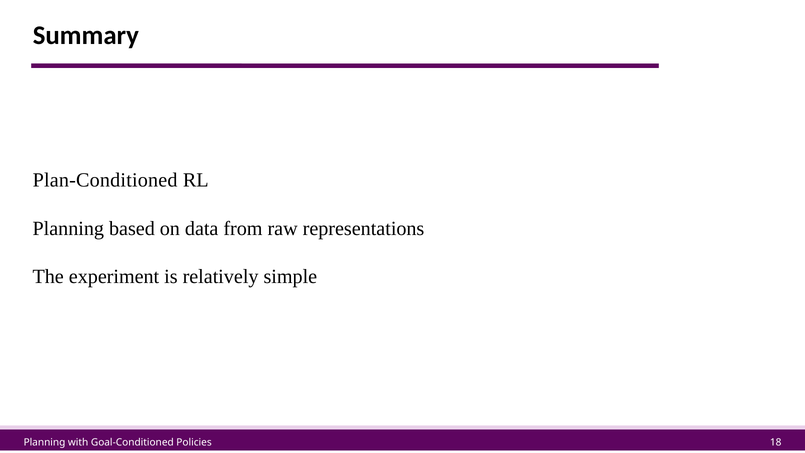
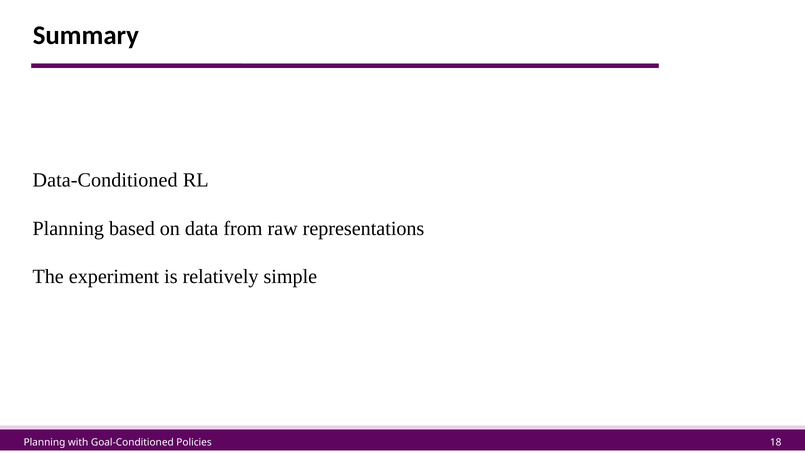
Plan-Conditioned: Plan-Conditioned -> Data-Conditioned (105, 180)
